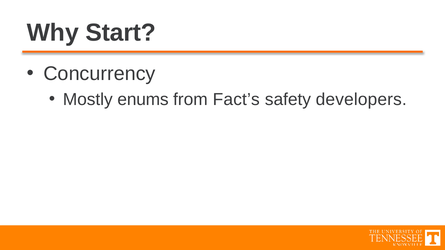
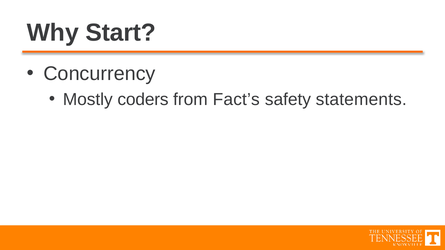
enums: enums -> coders (143, 99)
developers: developers -> statements (361, 99)
